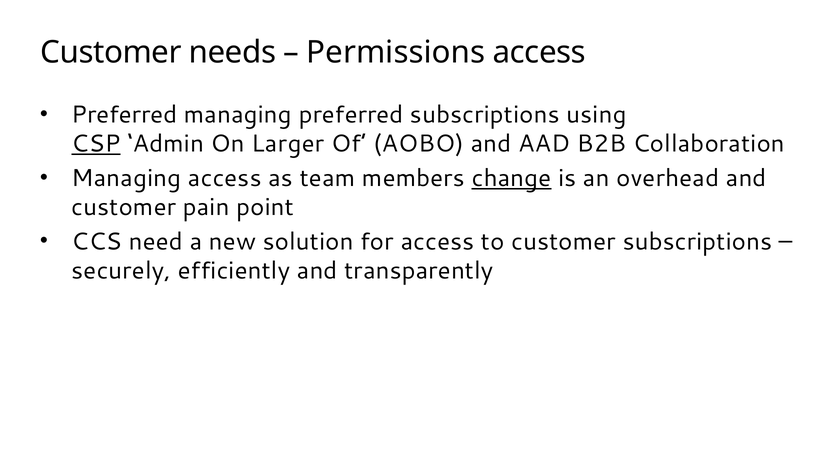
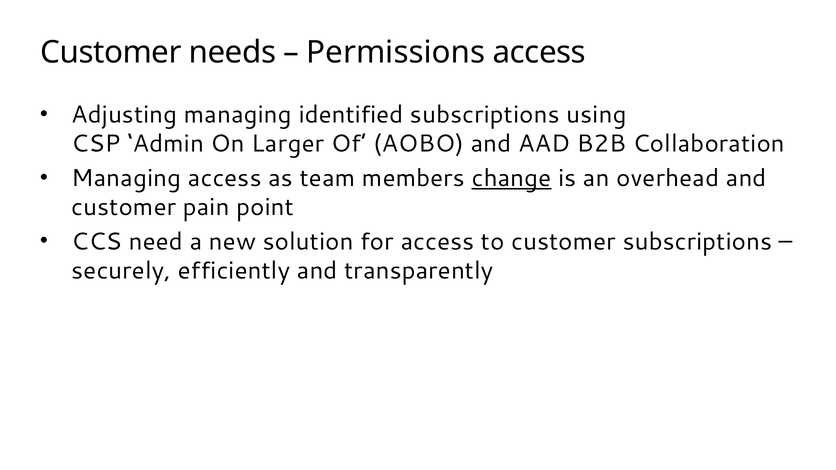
Preferred: Preferred -> Adjusting (124, 115)
managing preferred: preferred -> identified (351, 115)
CSP underline: present -> none (96, 144)
